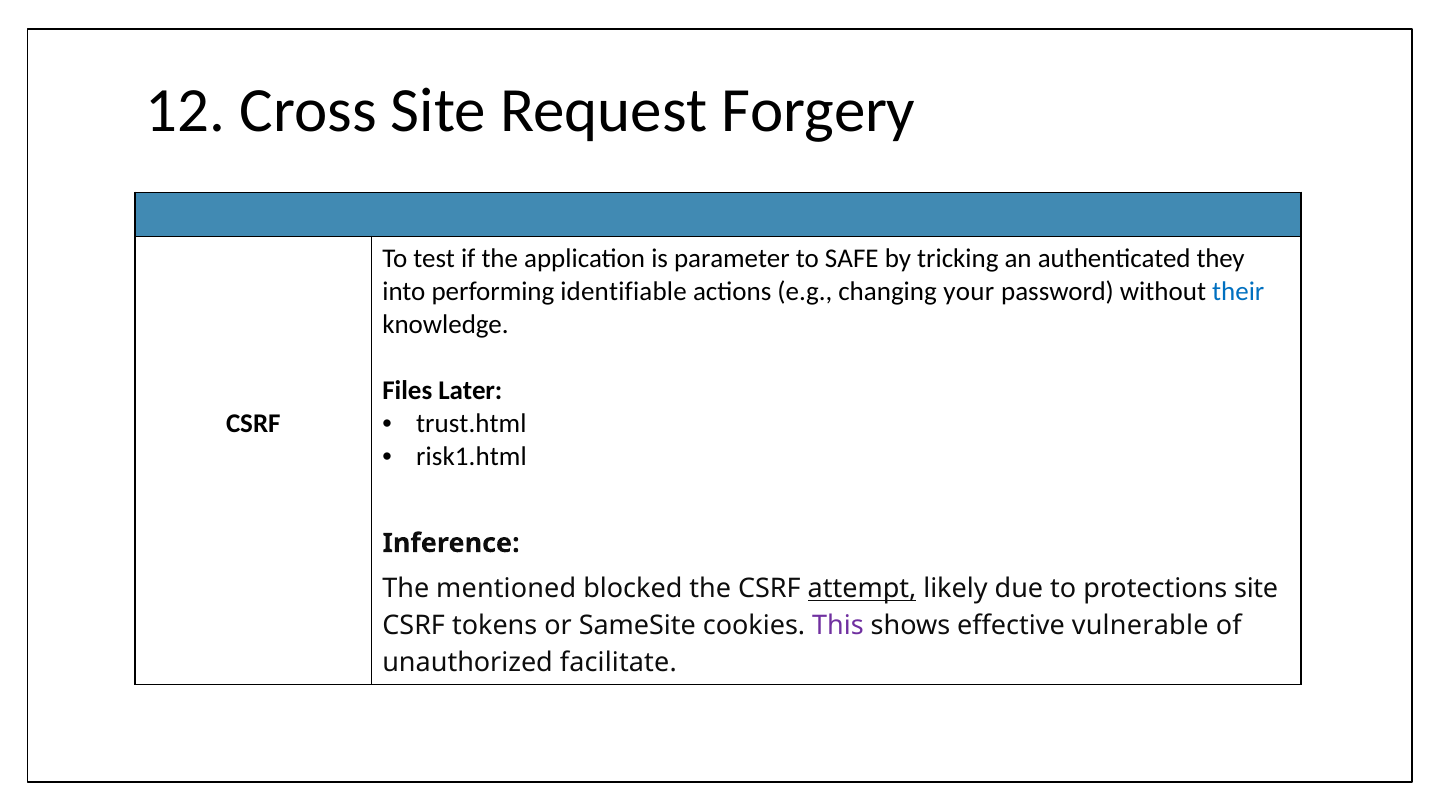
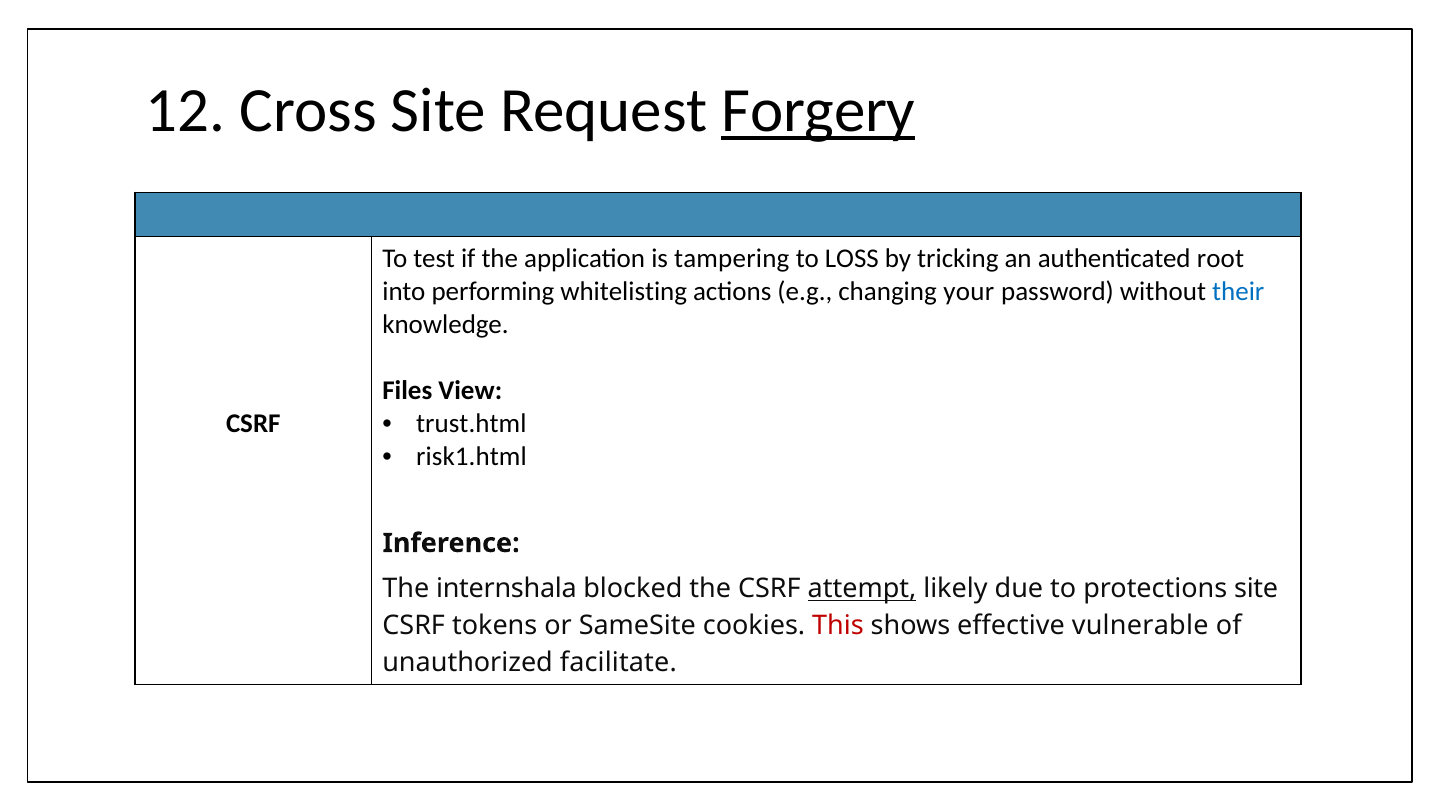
Forgery underline: none -> present (818, 111)
parameter: parameter -> tampering (732, 258)
SAFE: SAFE -> LOSS (852, 258)
they: they -> root (1220, 258)
identifiable: identifiable -> whitelisting (624, 291)
Later: Later -> View (470, 390)
mentioned: mentioned -> internshala (506, 589)
This colour: purple -> red (838, 626)
